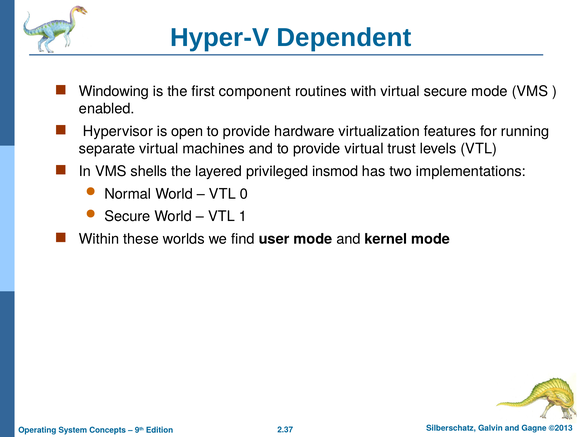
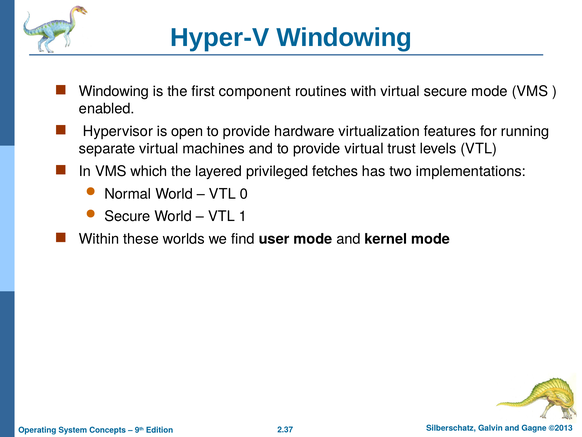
Hyper-V Dependent: Dependent -> Windowing (344, 38)
shells: shells -> which (149, 171)
insmod: insmod -> fetches (335, 171)
